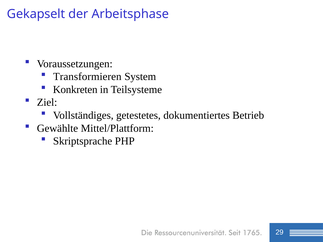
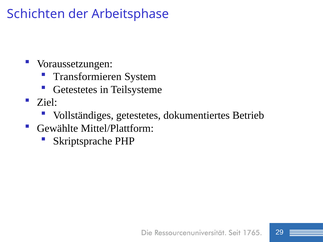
Gekapselt: Gekapselt -> Schichten (36, 14)
Konkreten: Konkreten -> Getestetes (75, 90)
